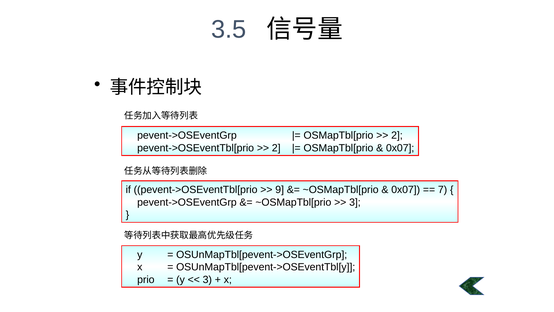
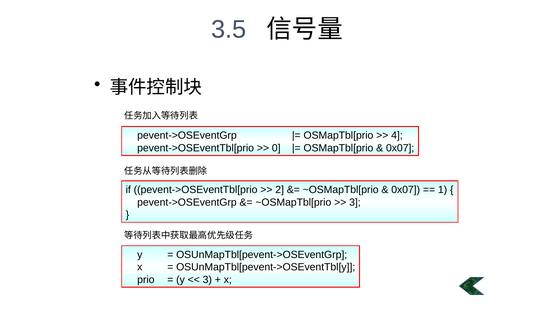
2: 2 -> 4 (397, 135)
2: 2 -> 0 (276, 148)
9: 9 -> 2 (280, 190)
7: 7 -> 1 (443, 190)
